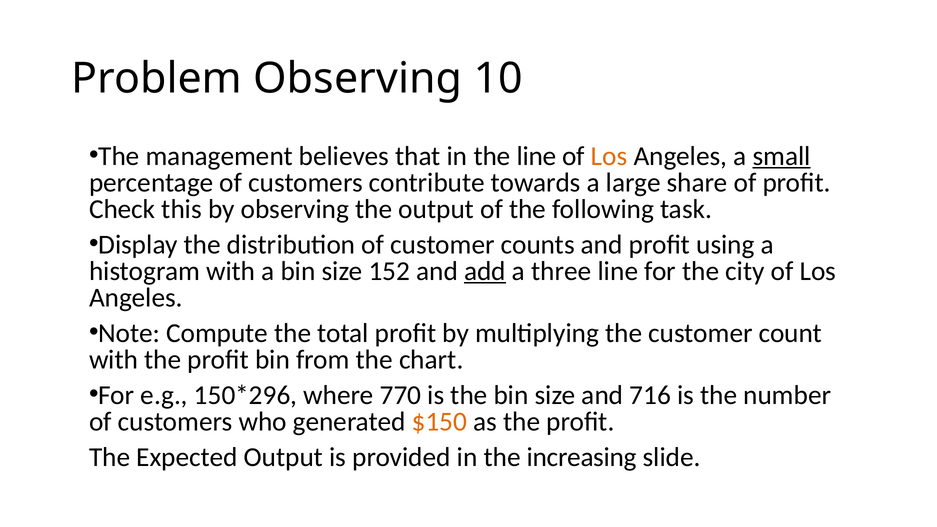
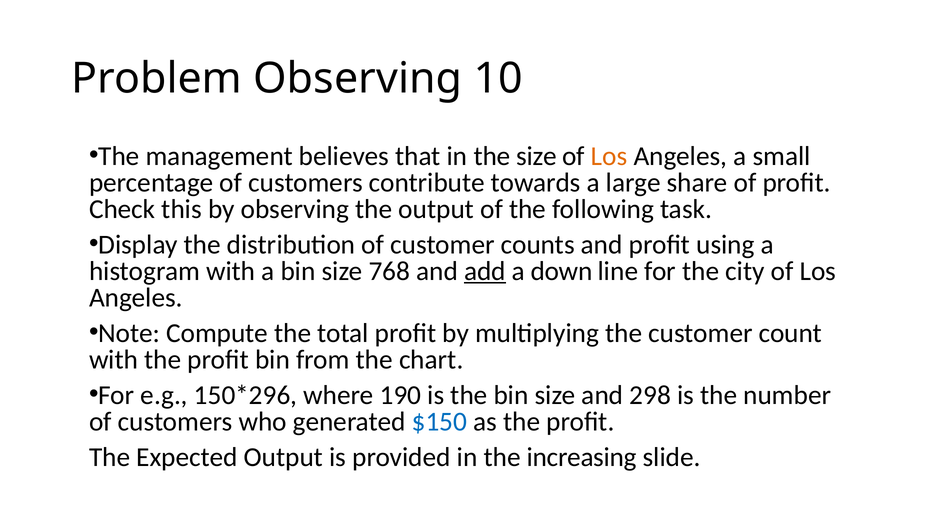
the line: line -> size (537, 156)
small underline: present -> none (782, 156)
152: 152 -> 768 (389, 271)
three: three -> down (562, 271)
770: 770 -> 190 (400, 395)
716: 716 -> 298 (650, 395)
$150 colour: orange -> blue (439, 422)
